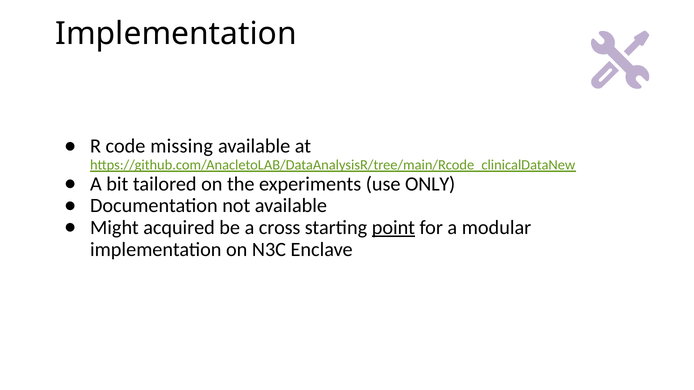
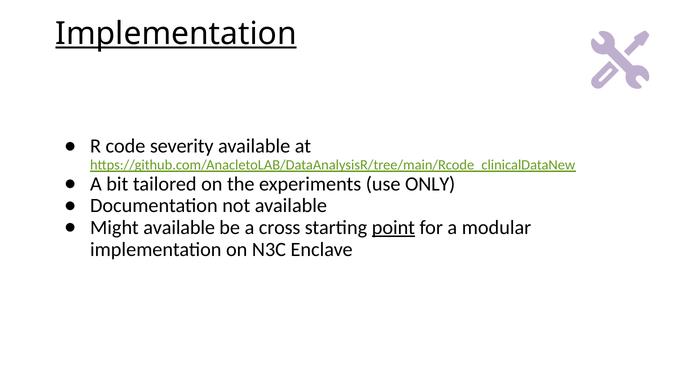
Implementation underline: none -> present (176, 34)
missing: missing -> severity (182, 146)
Might acquired: acquired -> available (179, 228)
